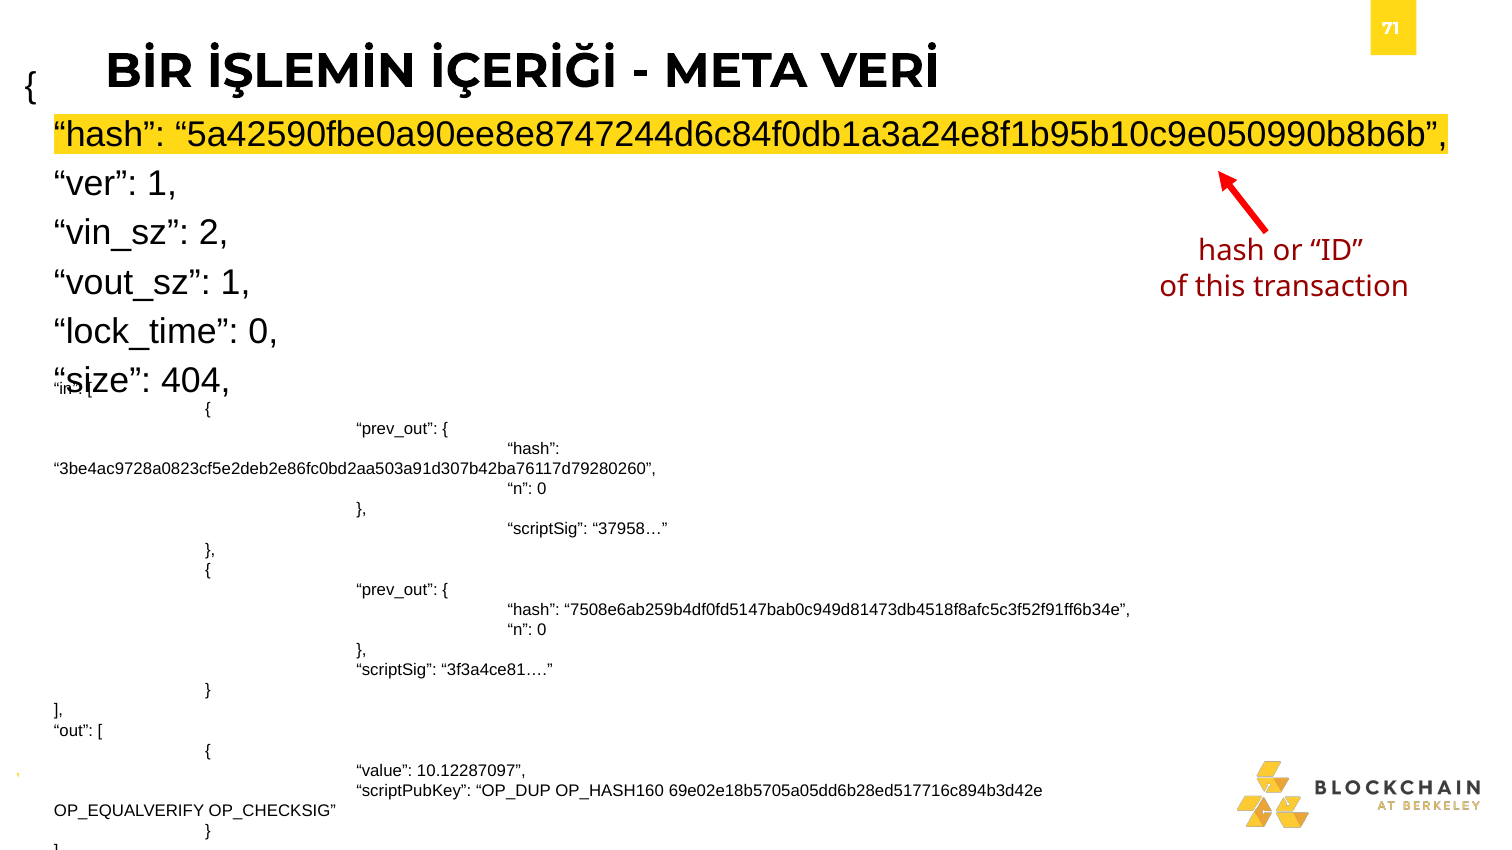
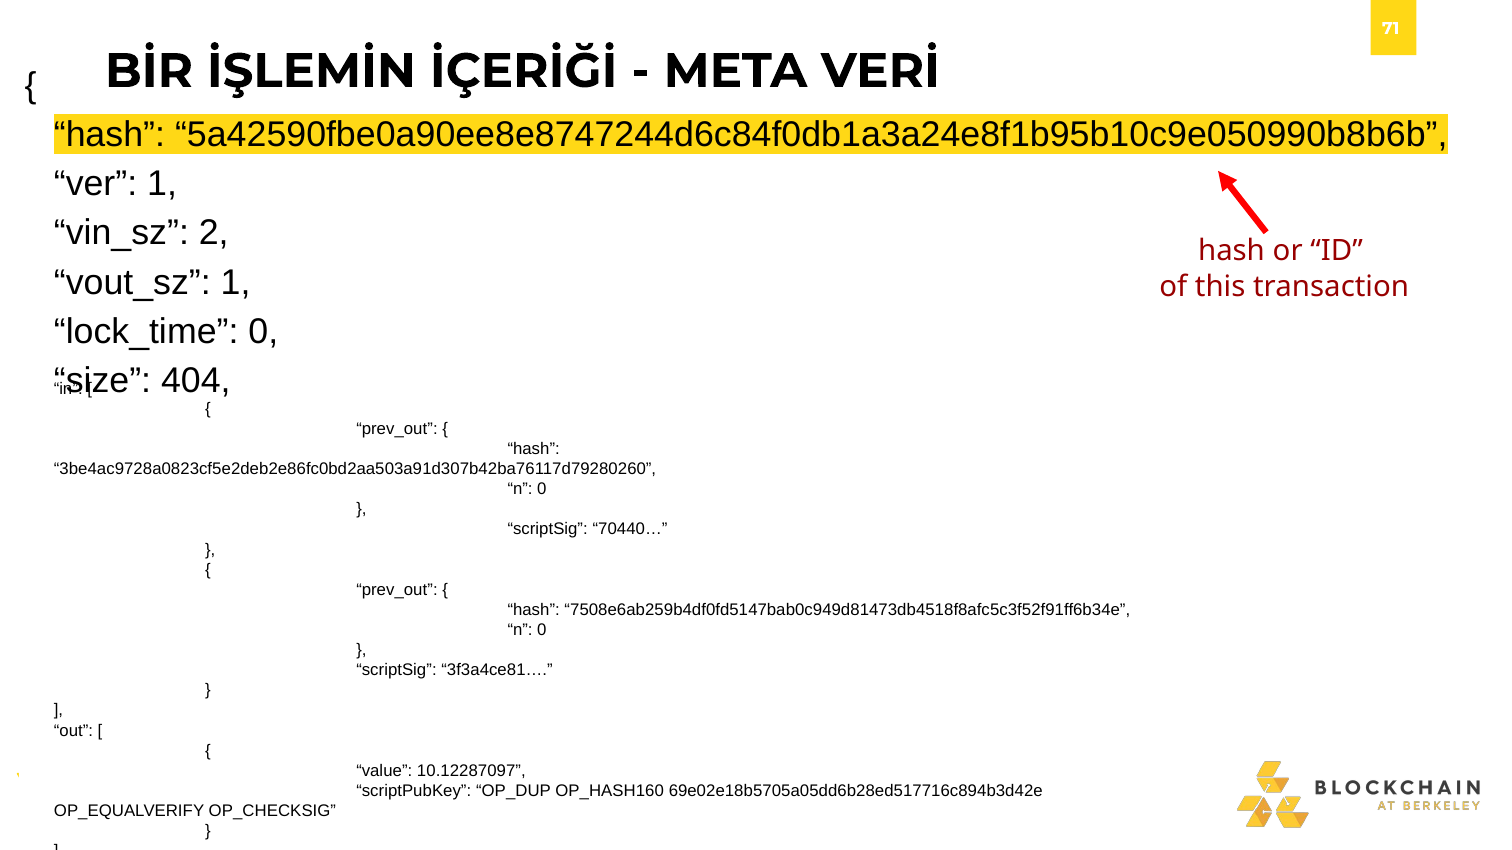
37958…: 37958… -> 70440… (630, 530)
